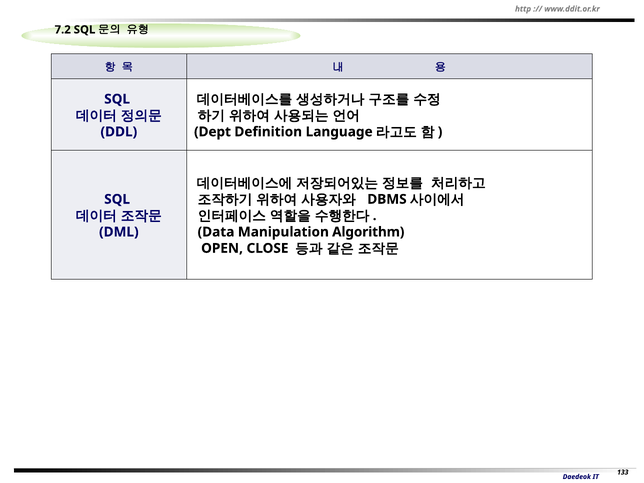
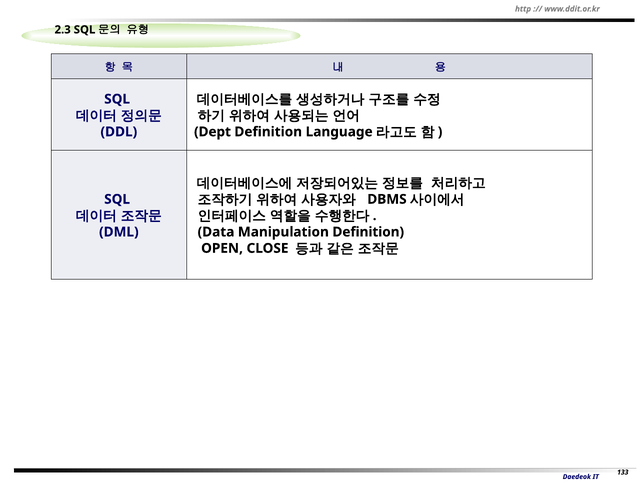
7.2: 7.2 -> 2.3 (63, 30)
Manipulation Algorithm: Algorithm -> Definition (368, 232)
